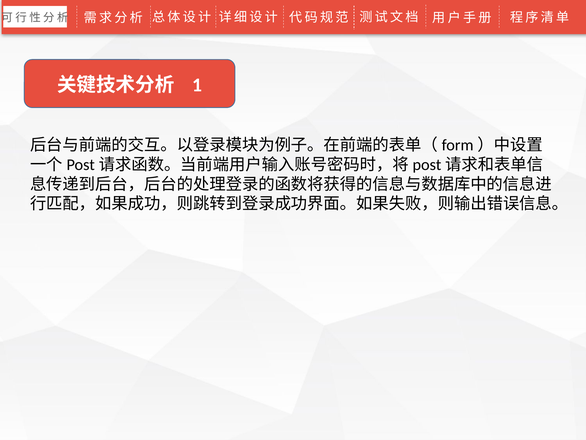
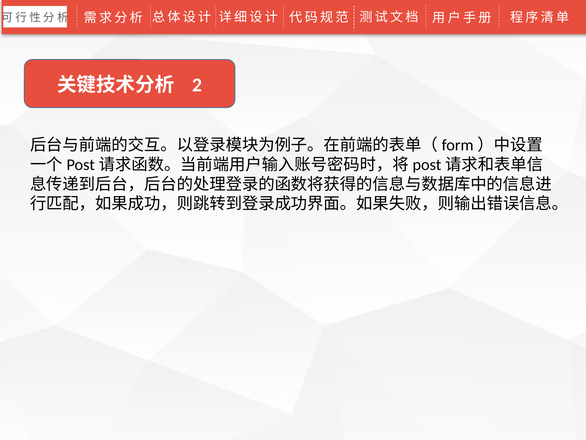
1: 1 -> 2 (197, 85)
